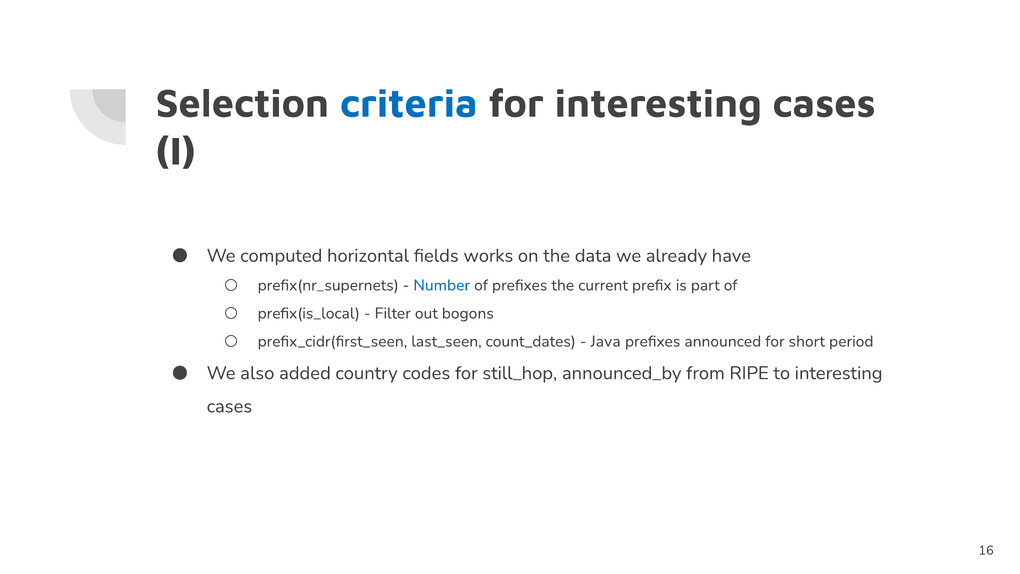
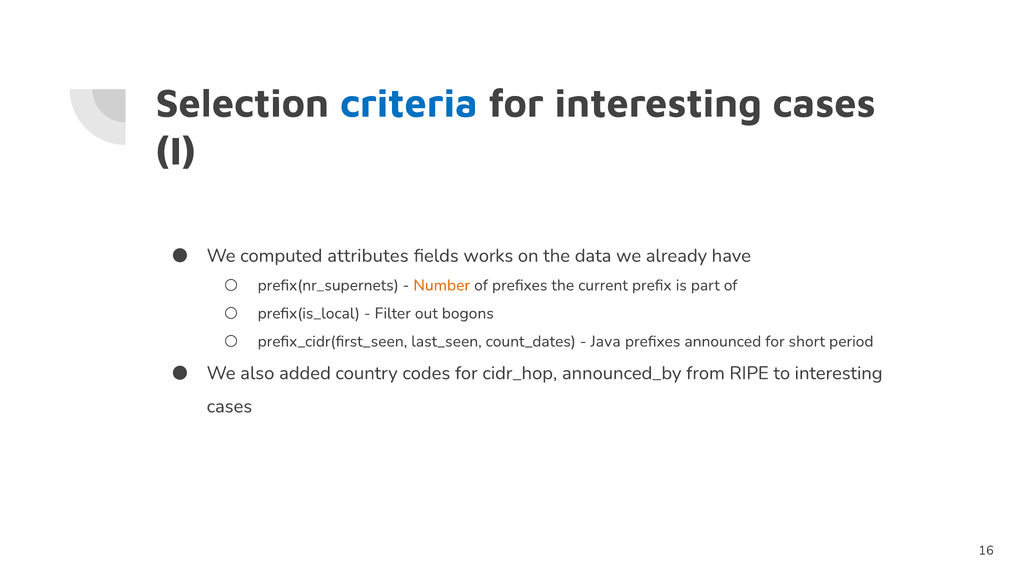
horizontal: horizontal -> attributes (368, 256)
Number colour: blue -> orange (442, 285)
still_hop: still_hop -> cidr_hop (520, 373)
